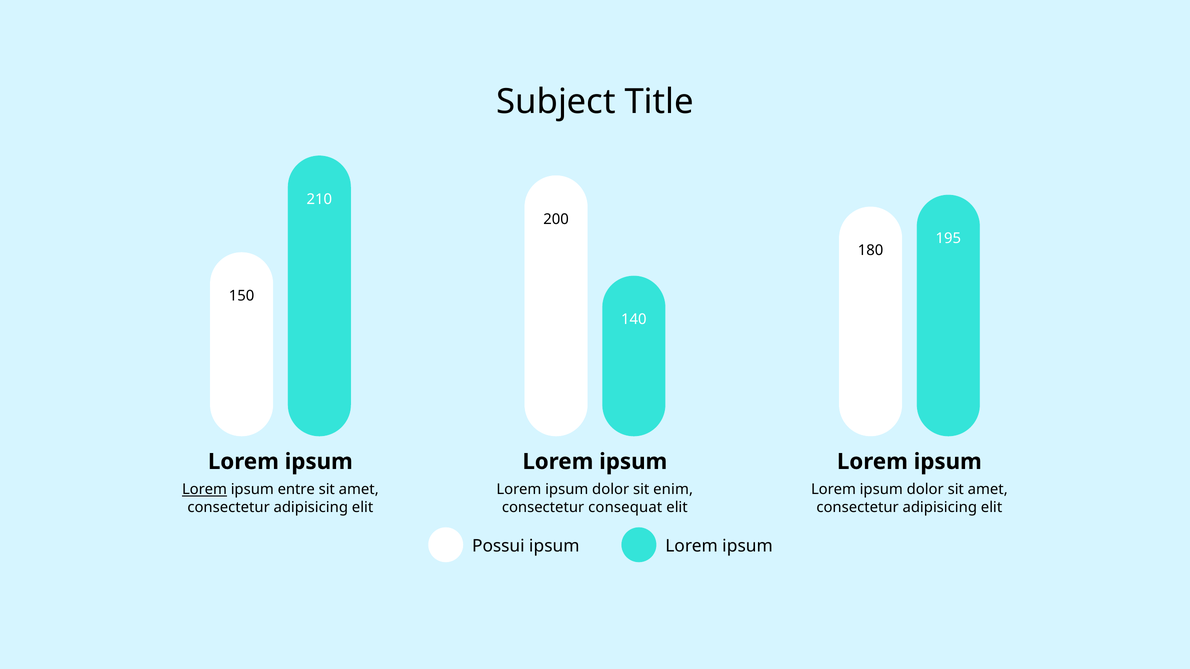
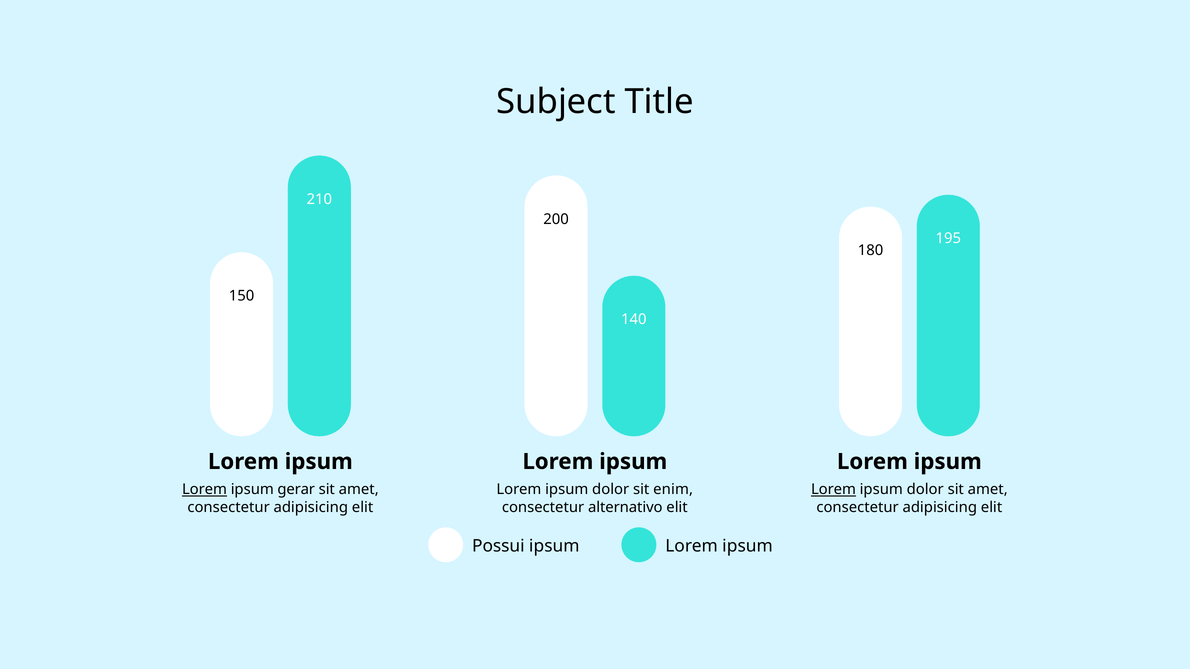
entre: entre -> gerar (296, 490)
Lorem underline: none -> present (833, 490)
consequat: consequat -> alternativo (625, 508)
